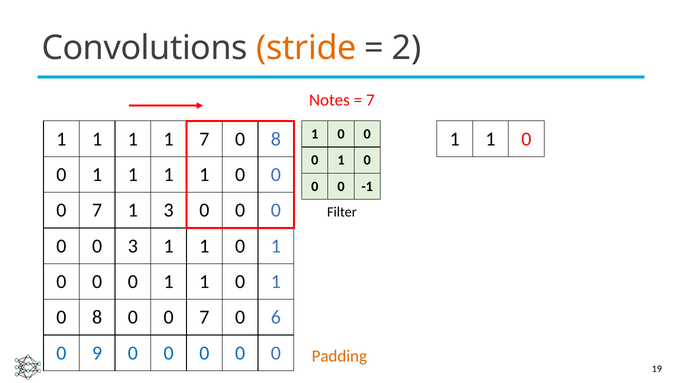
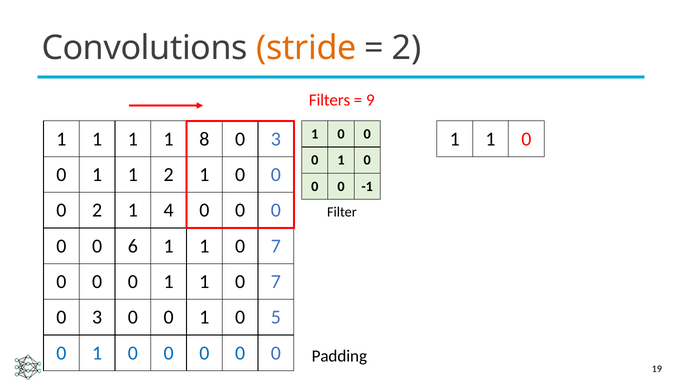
Notes: Notes -> Filters (330, 100)
7: 7 -> 9 (370, 100)
1 7: 7 -> 8 (204, 139)
8: 8 -> 3 (276, 139)
0 1 1 1: 1 -> 2 (169, 175)
7: 7 -> 2 (97, 211)
1 3: 3 -> 4 (169, 211)
0 3: 3 -> 6 (133, 246)
1: 1 -> 7 (276, 246)
1: 1 -> 7 (276, 282)
8: 8 -> 3 (97, 318)
7: 7 -> 1 (204, 318)
6: 6 -> 5 (276, 318)
9: 9 -> 1 (97, 354)
Padding colour: orange -> black (339, 357)
